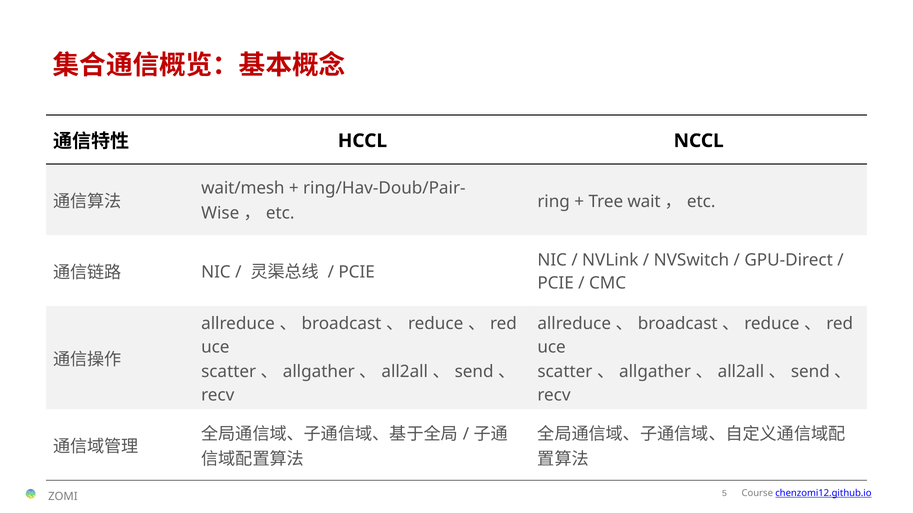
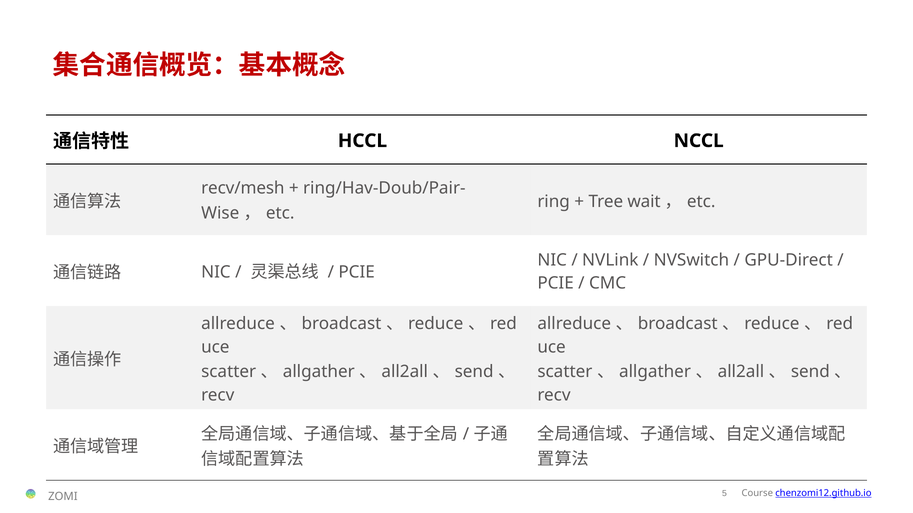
wait/mesh: wait/mesh -> recv/mesh (243, 188)
